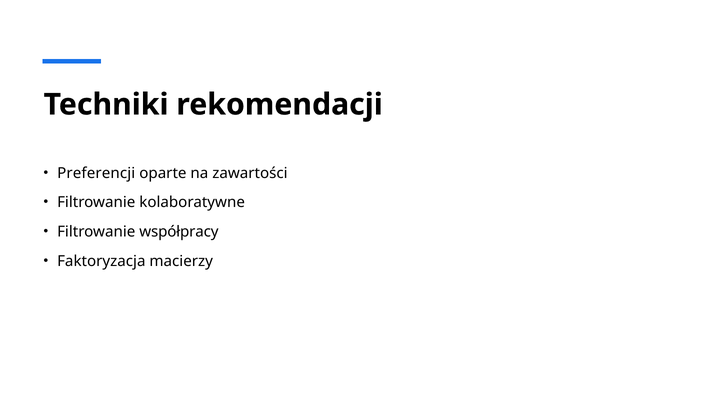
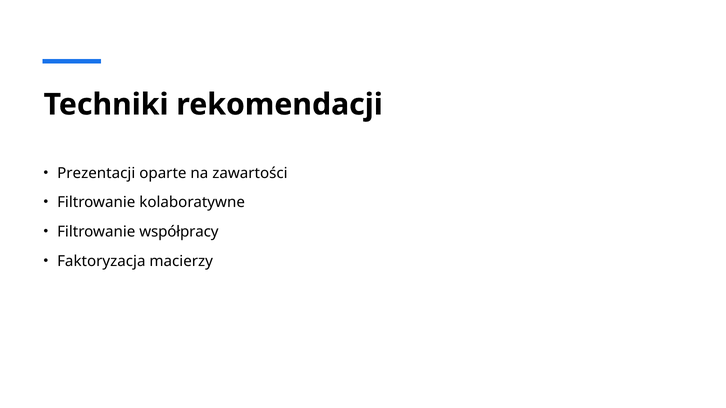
Preferencji: Preferencji -> Prezentacji (96, 173)
